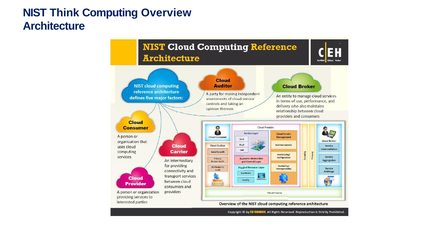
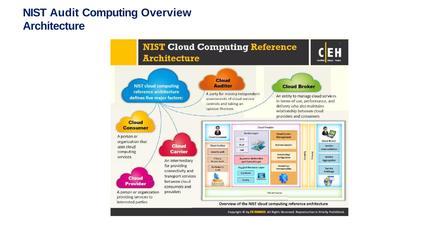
Think: Think -> Audit (64, 13)
